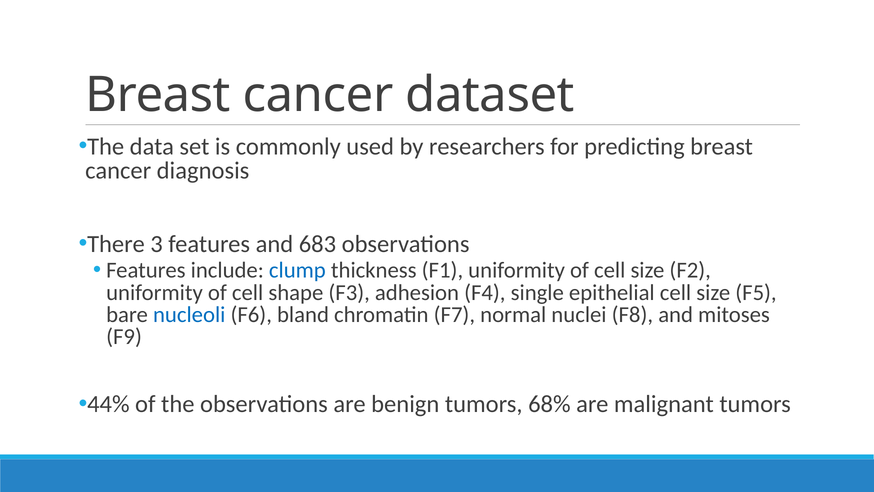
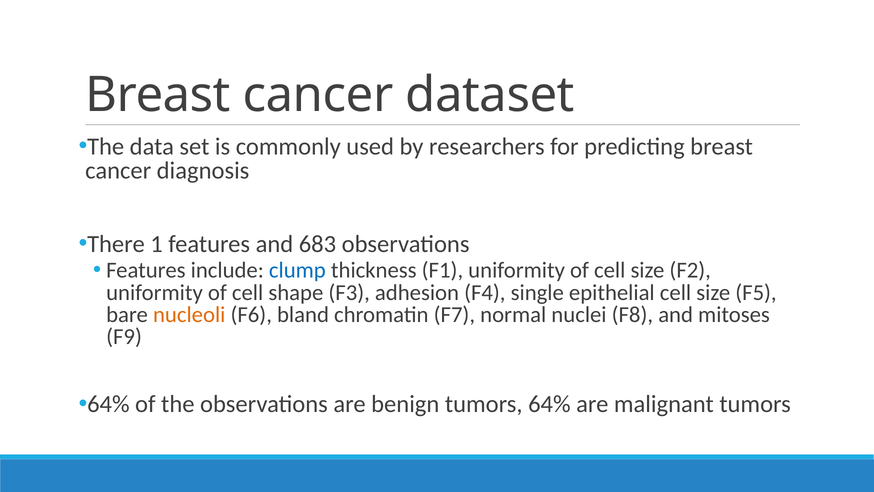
3: 3 -> 1 (157, 244)
nucleoli colour: blue -> orange (189, 314)
44%: 44% -> 64% (108, 404)
tumors 68%: 68% -> 64% (549, 404)
